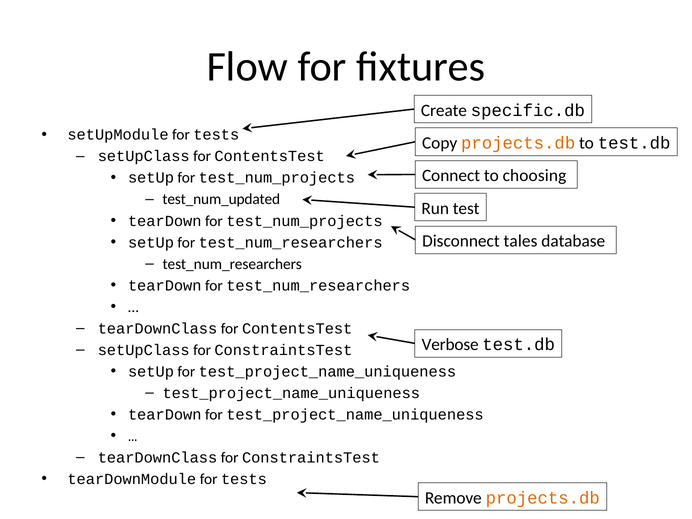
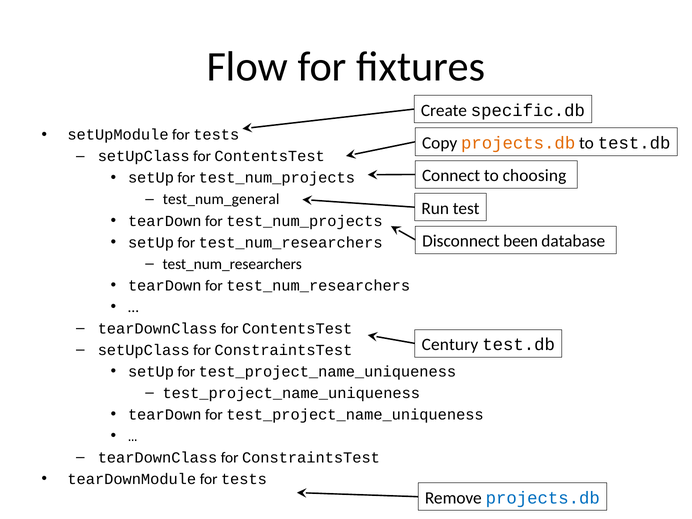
test_num_updated: test_num_updated -> test_num_general (221, 199)
tales: tales -> been (521, 241)
Verbose: Verbose -> Century (450, 345)
projects.db colour: orange -> blue (543, 498)
